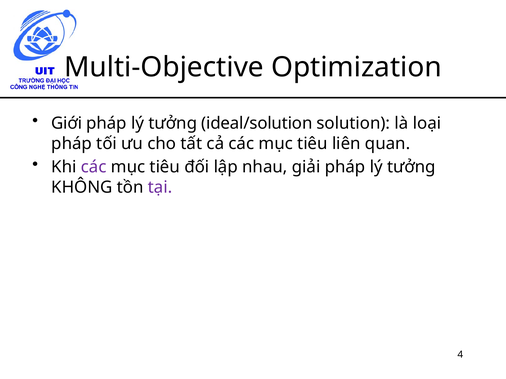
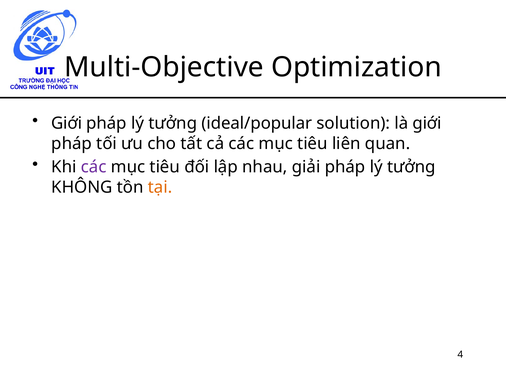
ideal/solution: ideal/solution -> ideal/popular (257, 123)
là loại: loại -> giới (427, 123)
tại colour: purple -> orange (160, 188)
